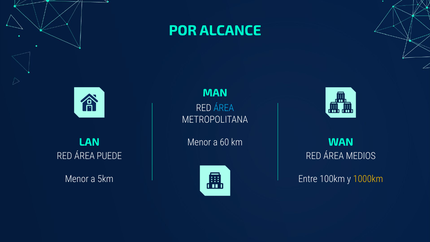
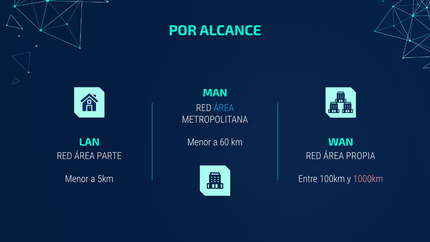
PUEDE: PUEDE -> PARTE (109, 156)
MEDIOS: MEDIOS -> PROPIA (361, 156)
1000km colour: yellow -> pink (368, 179)
